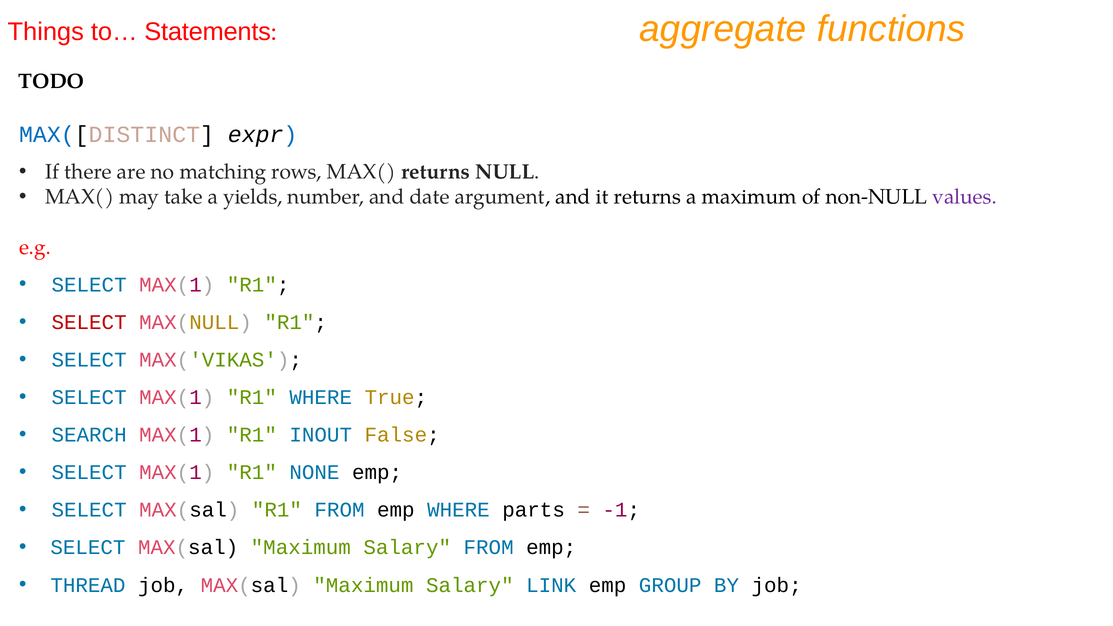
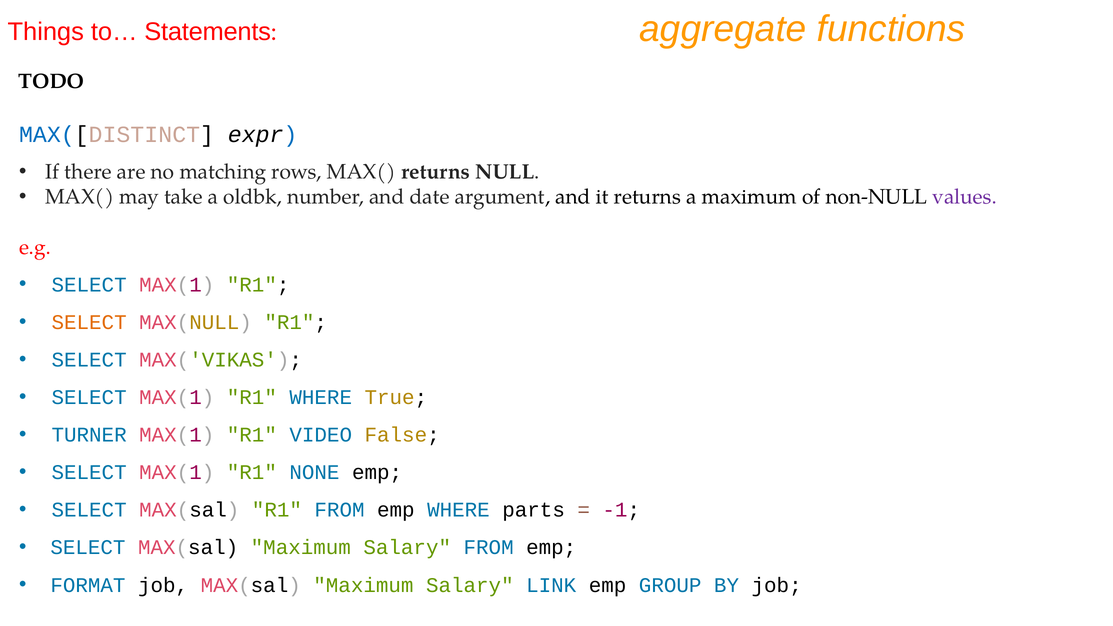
yields: yields -> oldbk (253, 197)
SELECT colour: red -> orange (89, 322)
SEARCH: SEARCH -> TURNER (89, 435)
INOUT: INOUT -> VIDEO (321, 435)
THREAD: THREAD -> FORMAT (88, 585)
